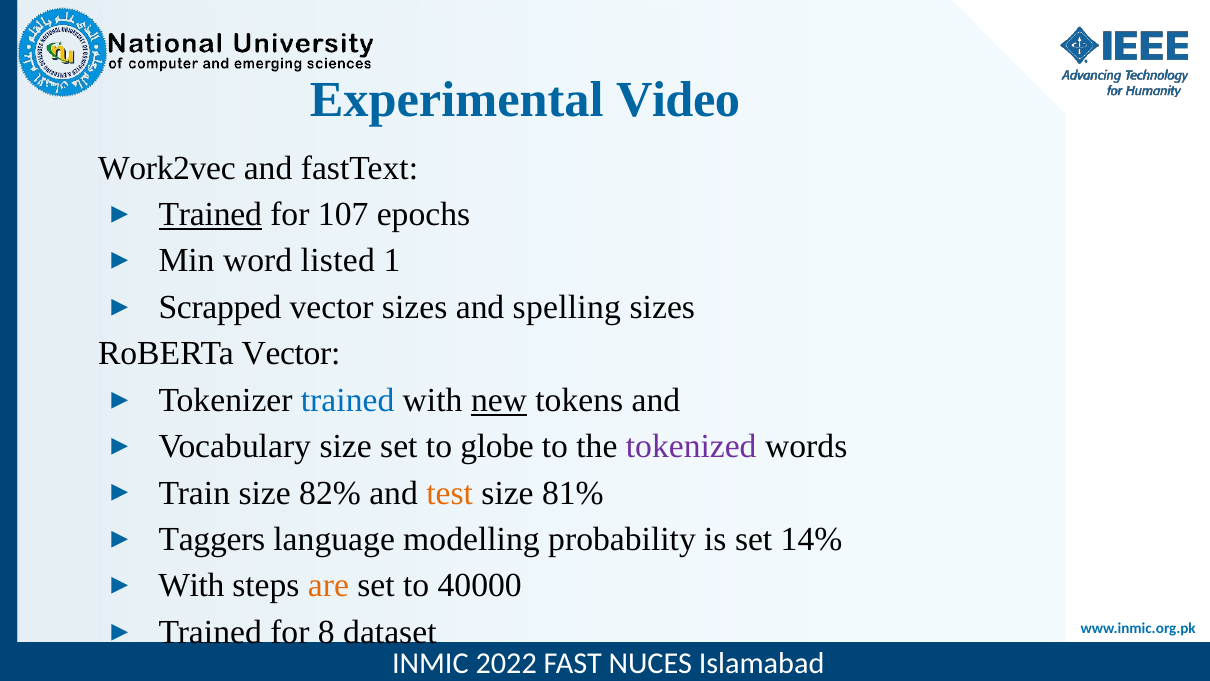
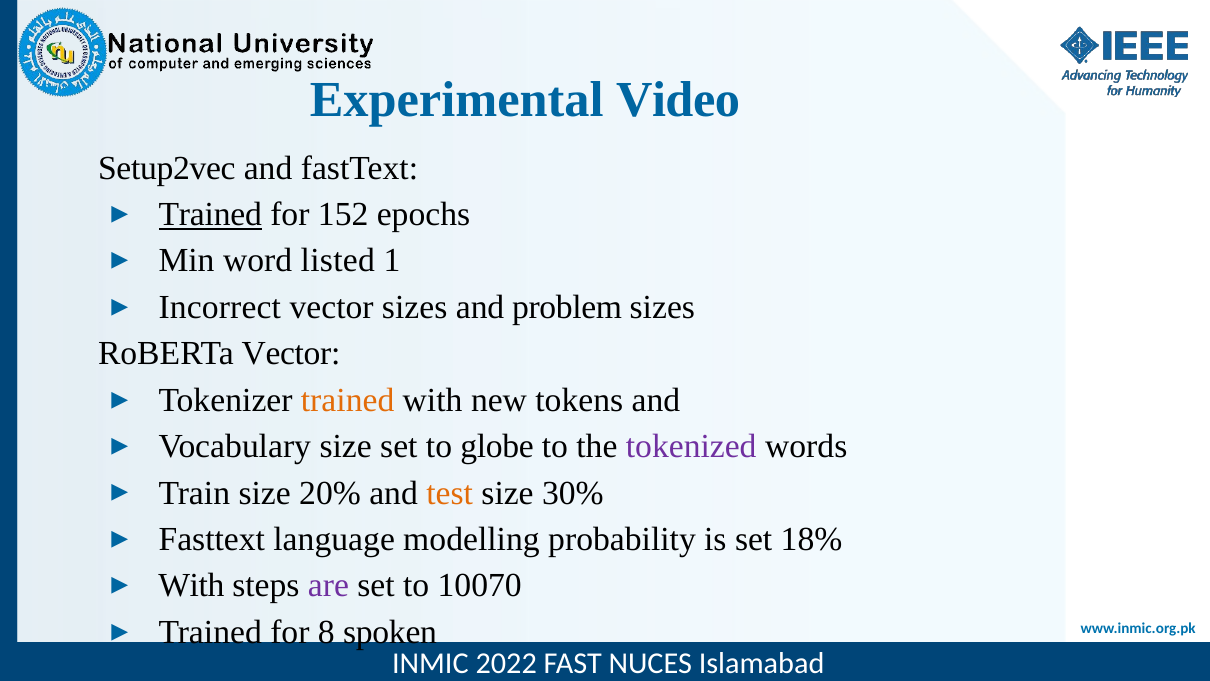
Work2vec: Work2vec -> Setup2vec (167, 168)
107: 107 -> 152 (343, 214)
Scrapped: Scrapped -> Incorrect (220, 307)
spelling: spelling -> problem (567, 307)
trained colour: blue -> orange (348, 400)
new underline: present -> none (499, 400)
82%: 82% -> 20% (330, 493)
81%: 81% -> 30% (573, 493)
Taggers: Taggers -> Fasttext (212, 539)
14%: 14% -> 18% (812, 539)
are colour: orange -> purple (328, 586)
40000: 40000 -> 10070 (480, 586)
dataset: dataset -> spoken (390, 632)
